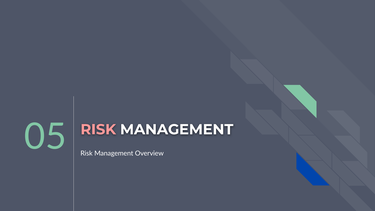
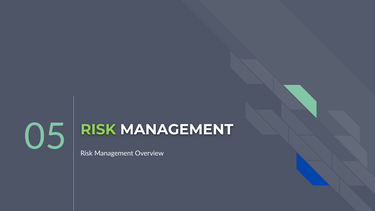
RISK colour: pink -> light green (98, 129)
